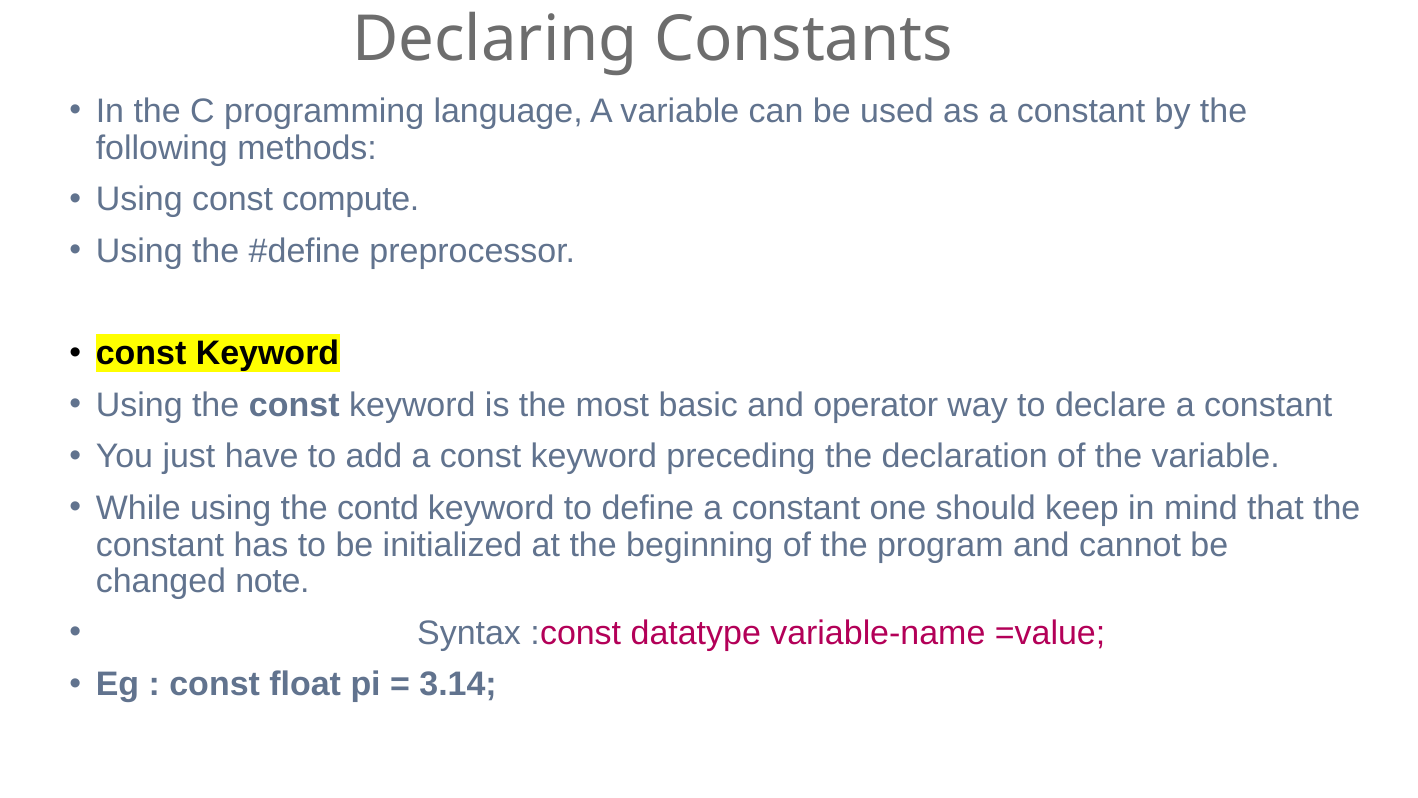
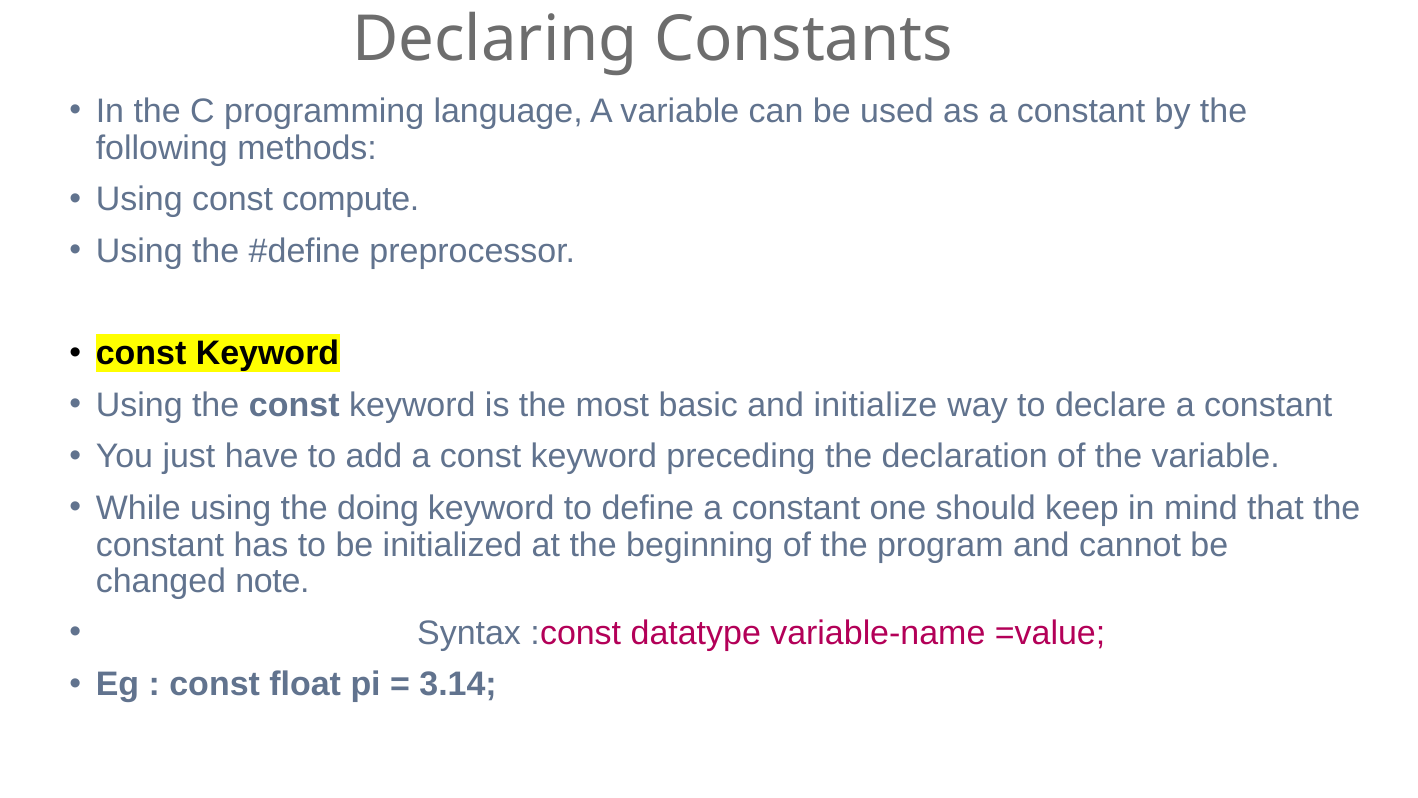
operator: operator -> initialize (875, 405)
contd: contd -> doing (378, 508)
